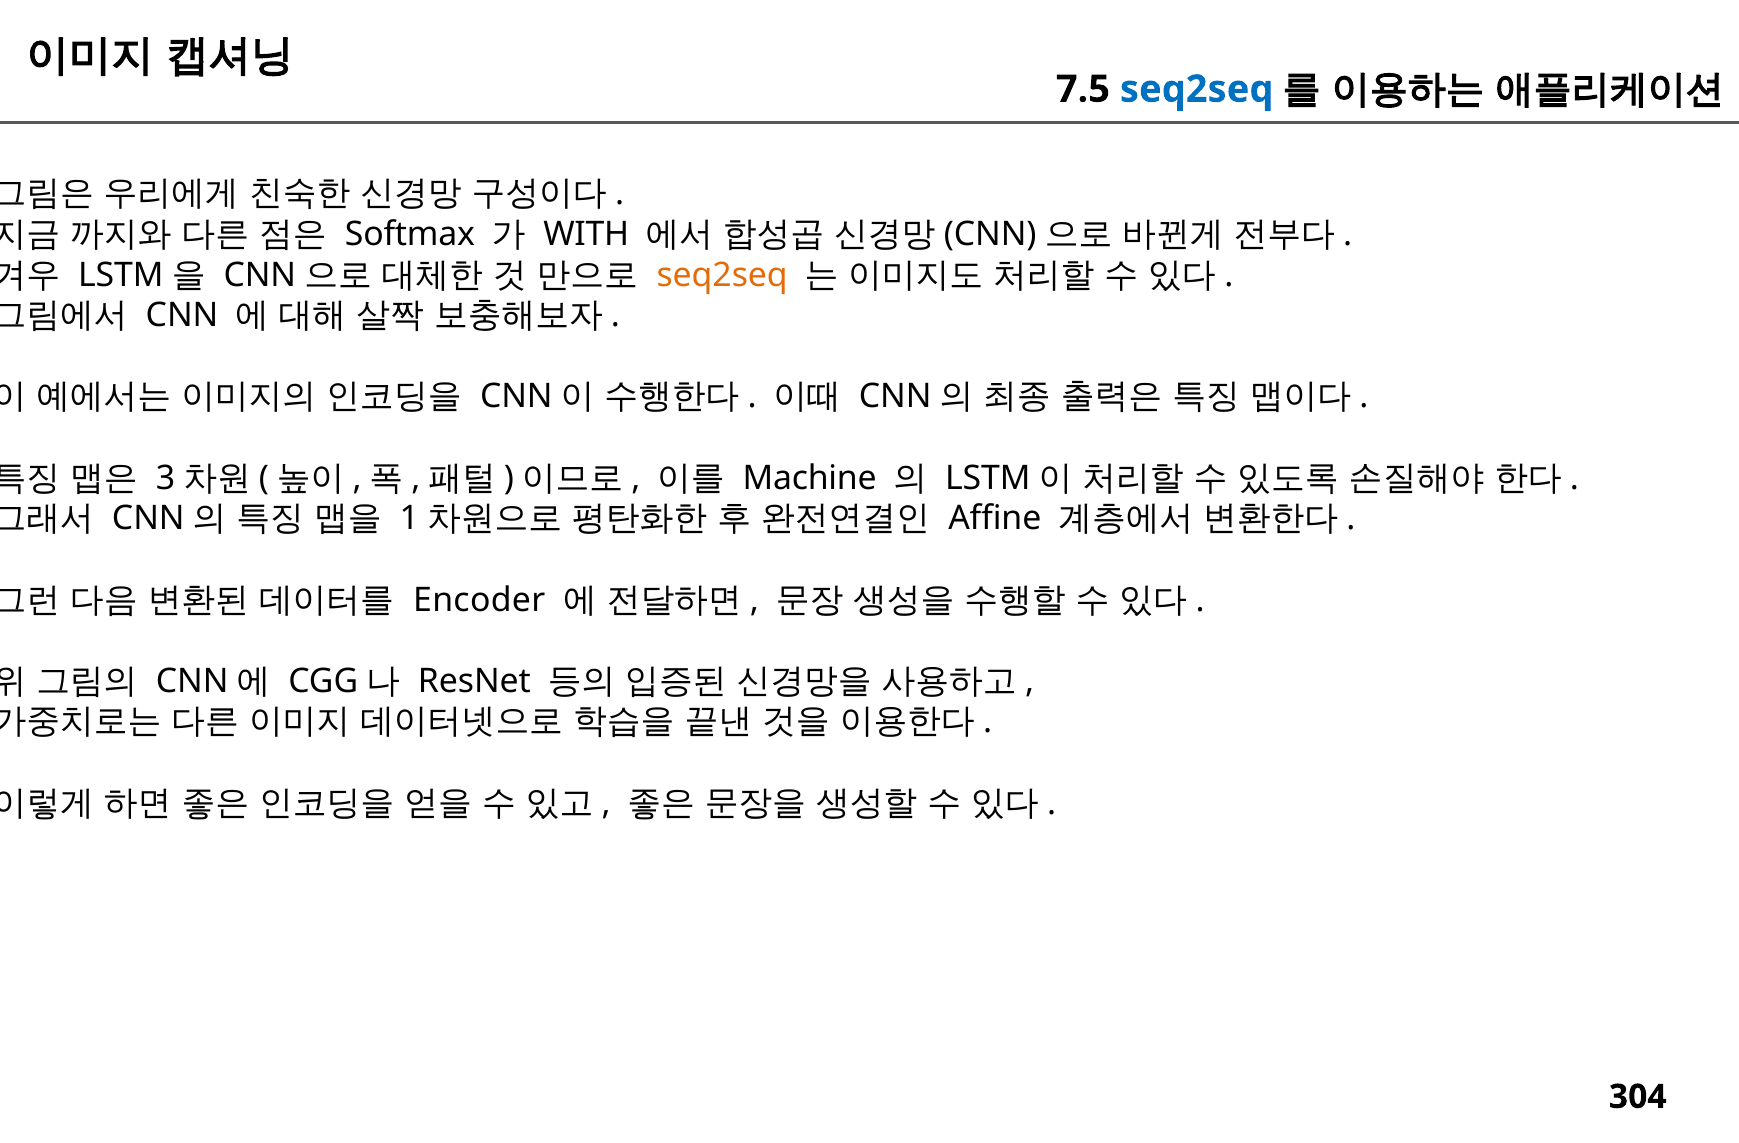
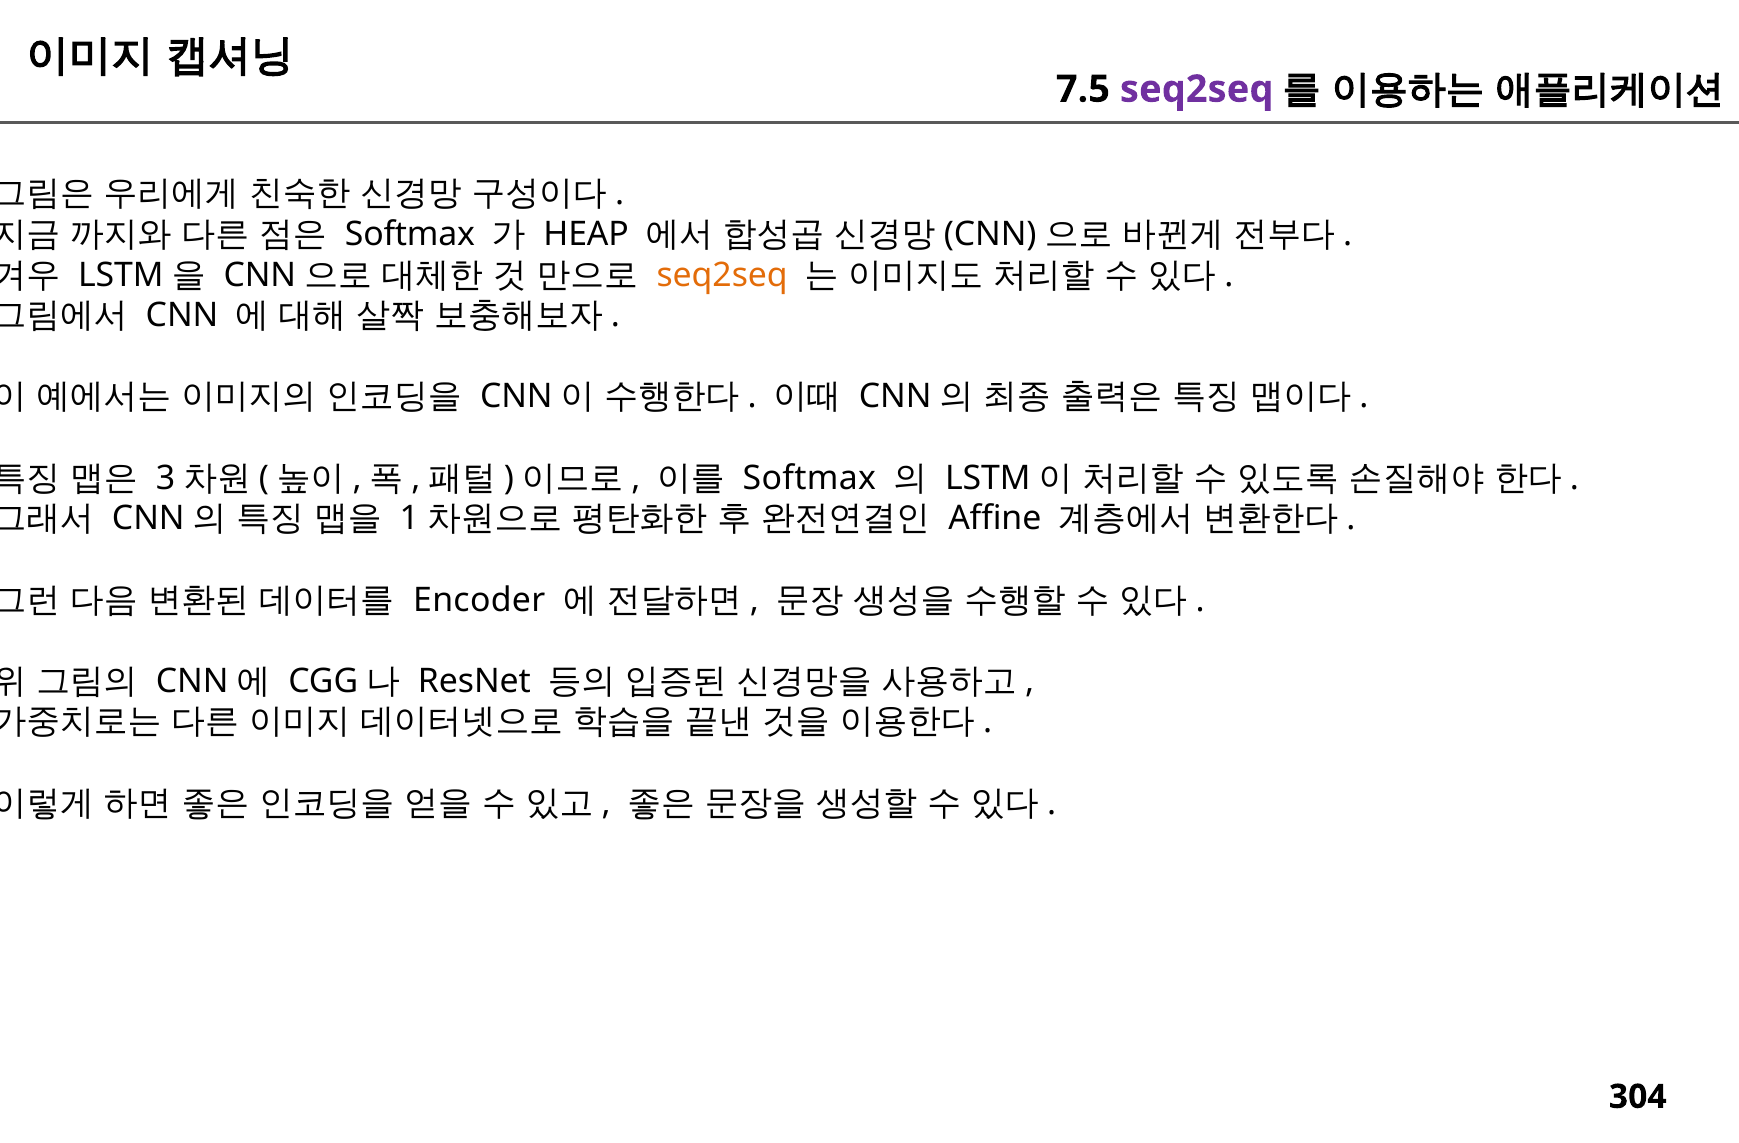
seq2seq colour: blue -> purple (1197, 89)
WITH: WITH -> HEAP (586, 234)
Machine: Machine -> Softmax (809, 478)
